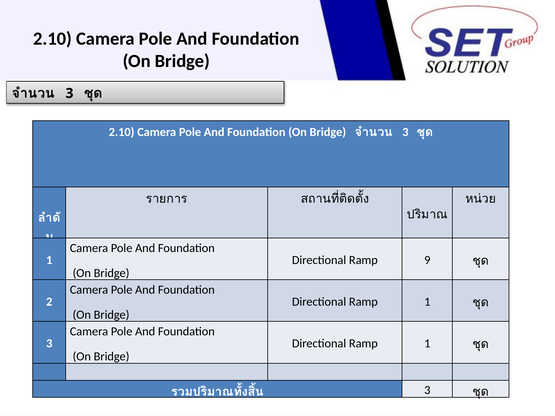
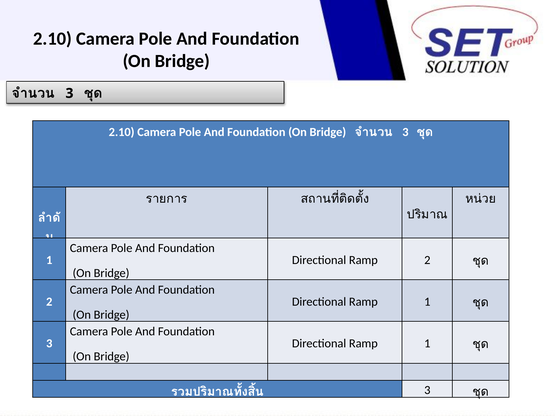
Ramp 9: 9 -> 2 (427, 260)
